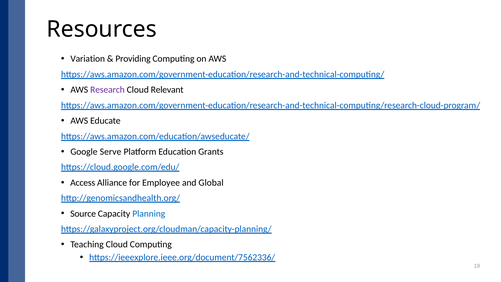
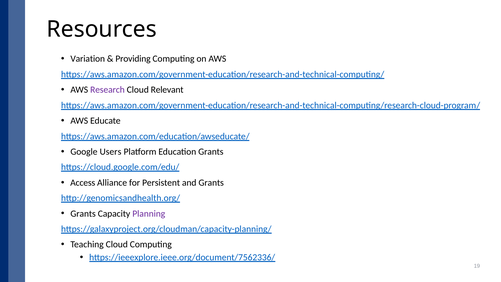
Serve: Serve -> Users (111, 152)
Employee: Employee -> Persistent (161, 183)
and Global: Global -> Grants (211, 183)
Source: Source -> Grants (83, 213)
Planning colour: blue -> purple (149, 213)
